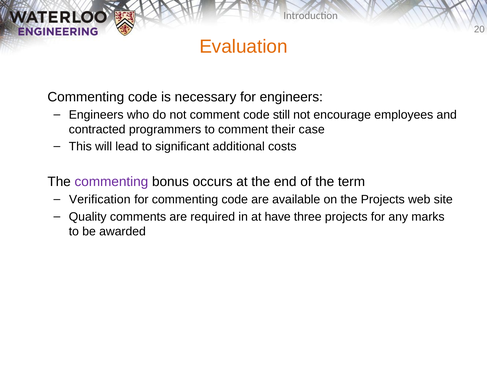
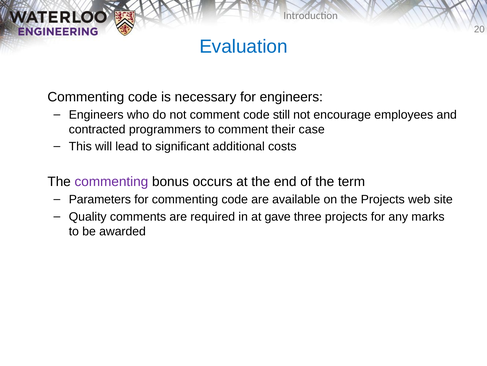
Evaluation colour: orange -> blue (243, 46)
Verification: Verification -> Parameters (100, 199)
have: have -> gave (278, 216)
